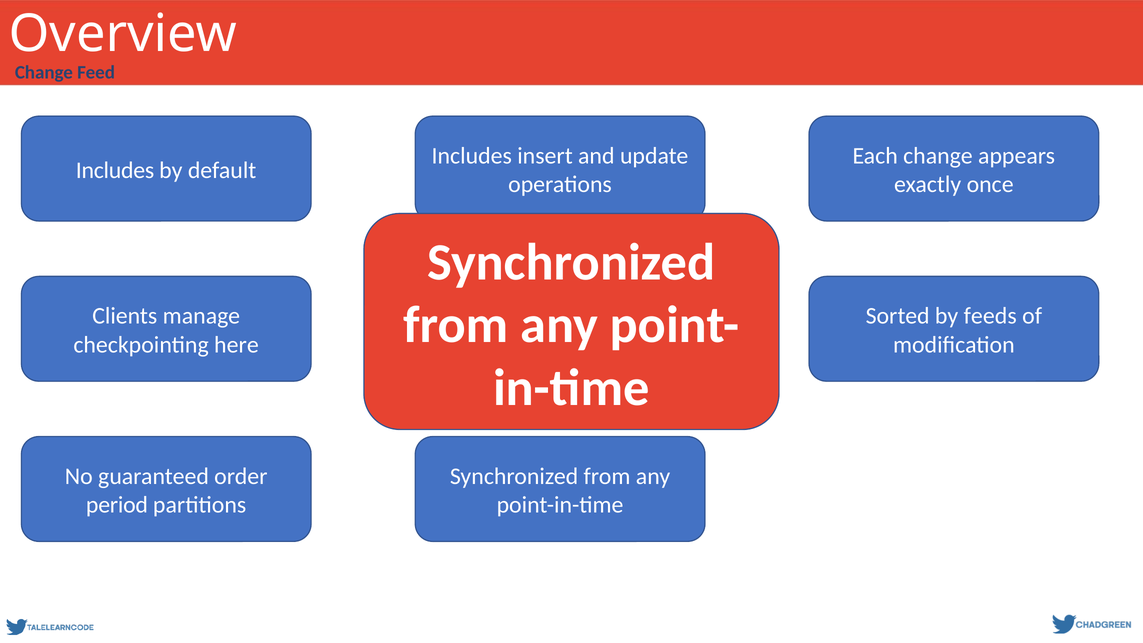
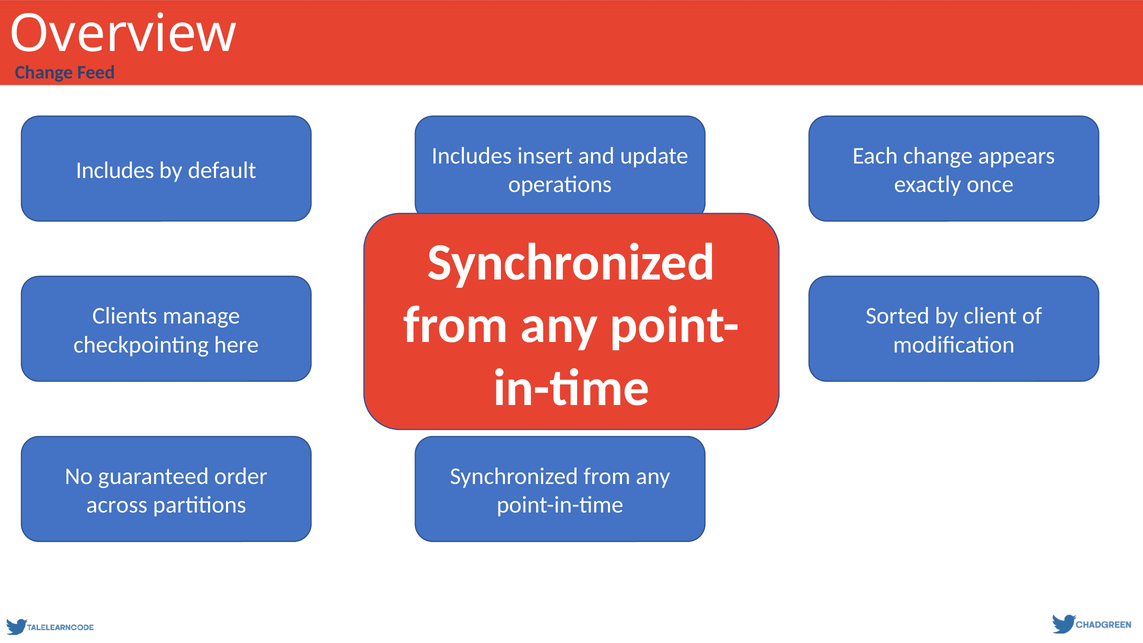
feeds: feeds -> client (990, 316)
period: period -> across (117, 505)
